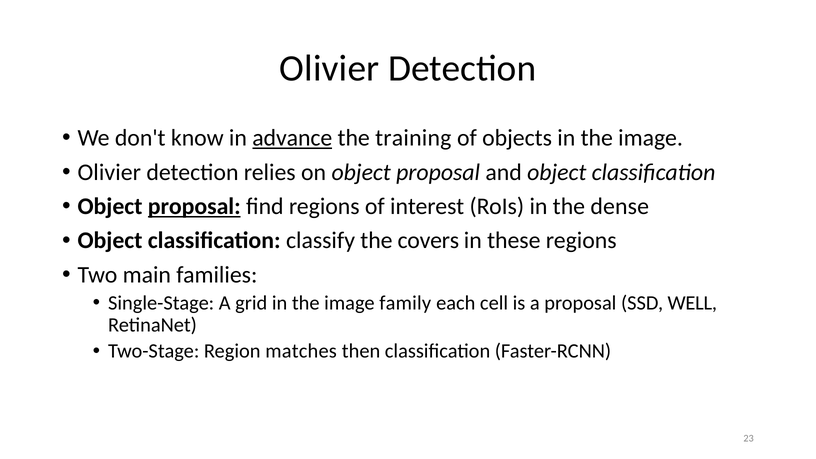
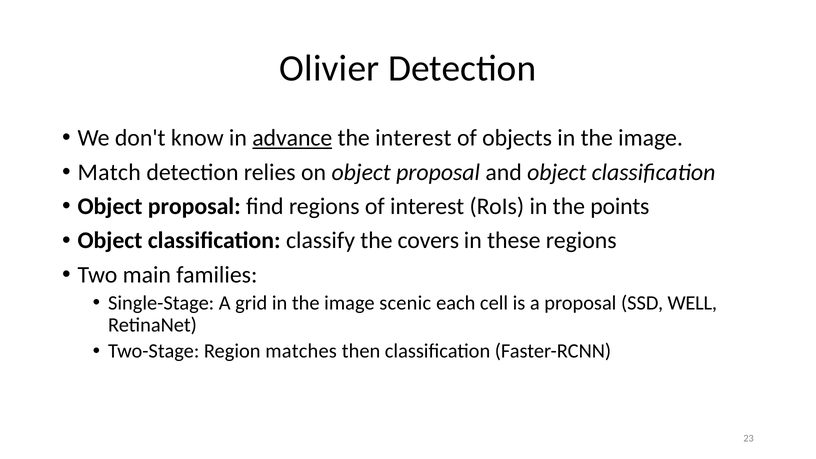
the training: training -> interest (413, 138)
Olivier: Olivier -> Match (109, 172)
proposal underline: present -> none (194, 206)
dense: dense -> points (620, 206)
family: family -> scenic (405, 303)
